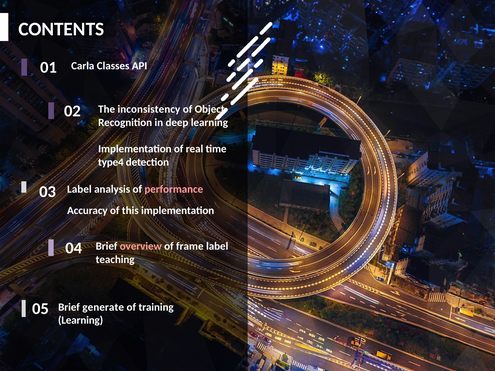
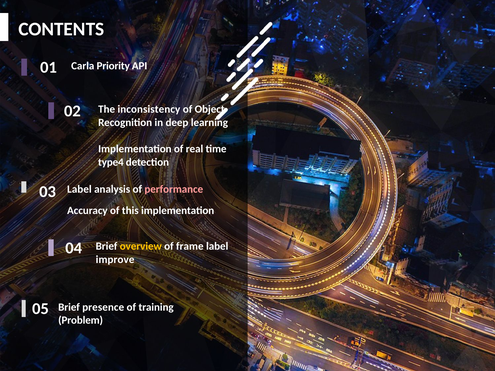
Classes: Classes -> Priority (113, 66)
overview colour: pink -> yellow (141, 247)
teaching: teaching -> improve (115, 260)
generate: generate -> presence (103, 307)
Learning: Learning -> Problem (81, 321)
